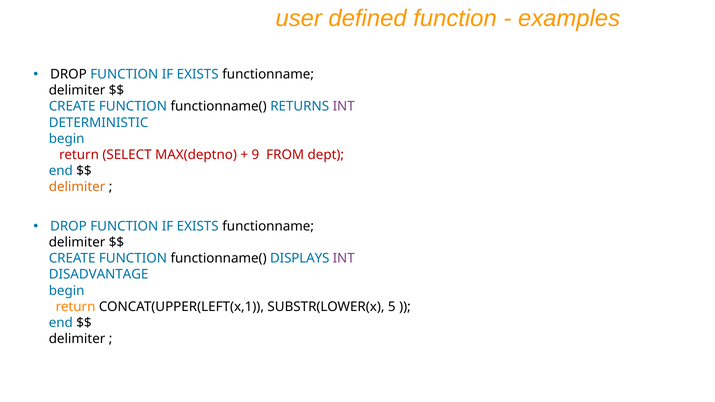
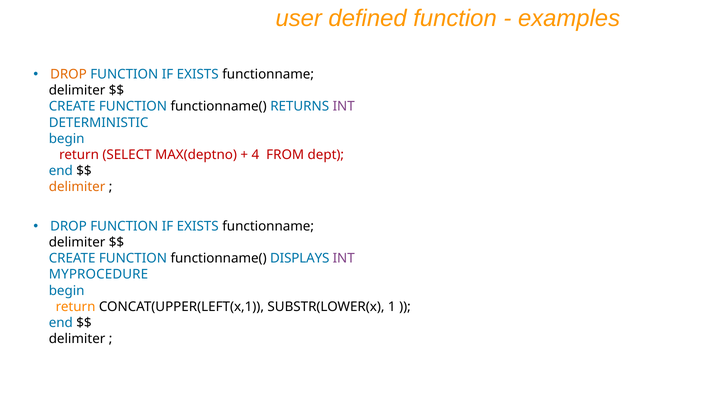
DROP colour: black -> orange (68, 74)
9: 9 -> 4 (255, 155)
DISADVANTAGE: DISADVANTAGE -> MYPROCEDURE (99, 275)
5: 5 -> 1 (392, 307)
